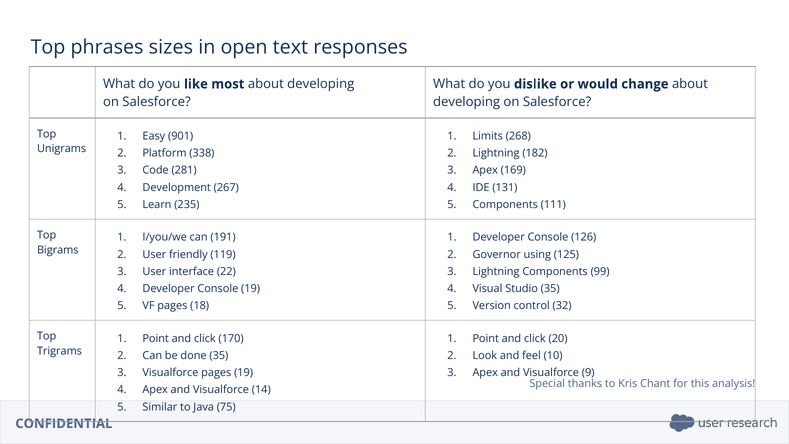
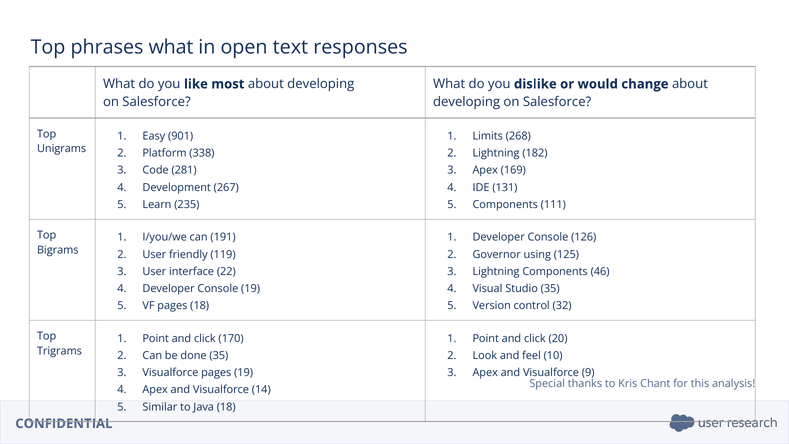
phrases sizes: sizes -> what (171, 47)
99: 99 -> 46 (600, 271)
Java 75: 75 -> 18 (226, 407)
